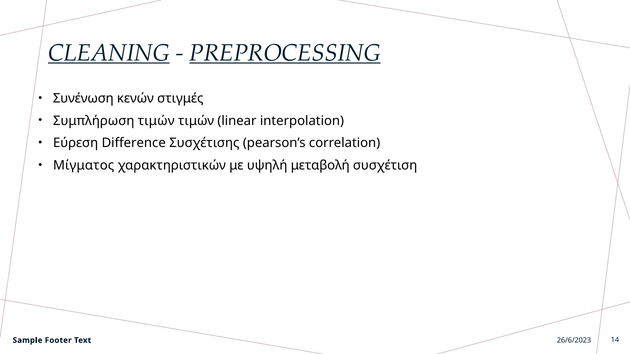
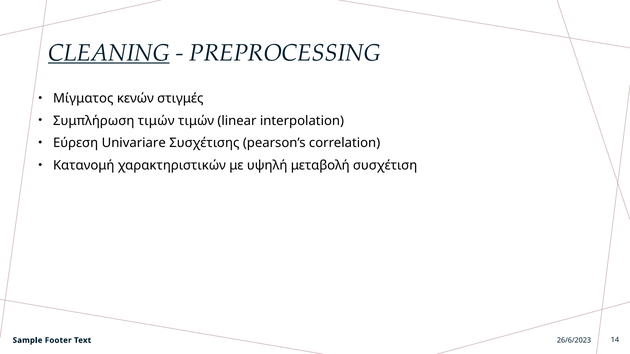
PREPROCESSING underline: present -> none (285, 53)
Συνένωση: Συνένωση -> Μίγματος (83, 99)
Difference: Difference -> Univariare (134, 143)
Μίγματος: Μίγματος -> Κατανομή (84, 166)
